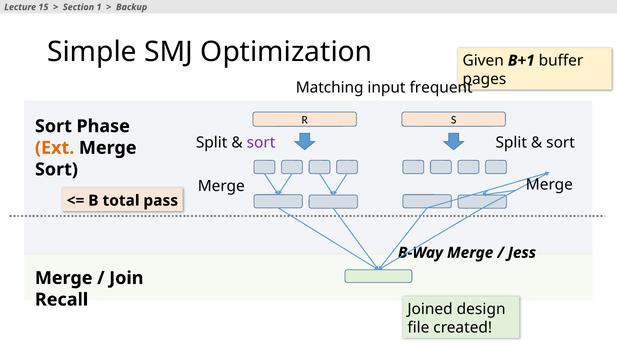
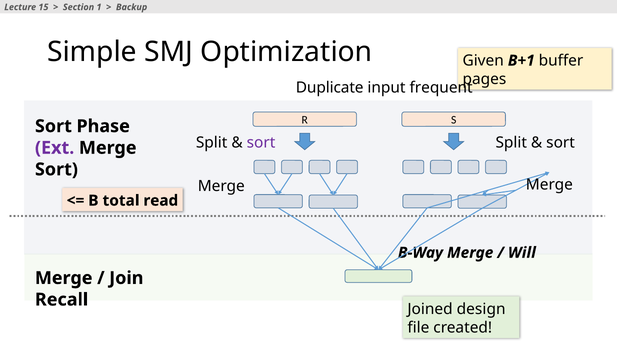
Matching: Matching -> Duplicate (330, 88)
Ext colour: orange -> purple (55, 148)
pass: pass -> read (161, 201)
Jess: Jess -> Will (522, 253)
